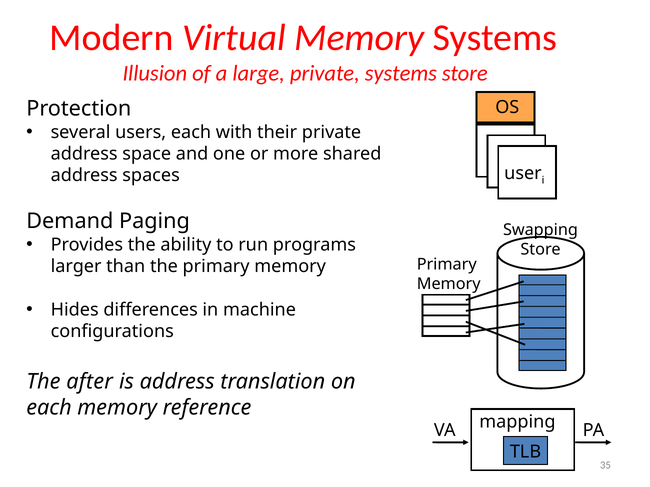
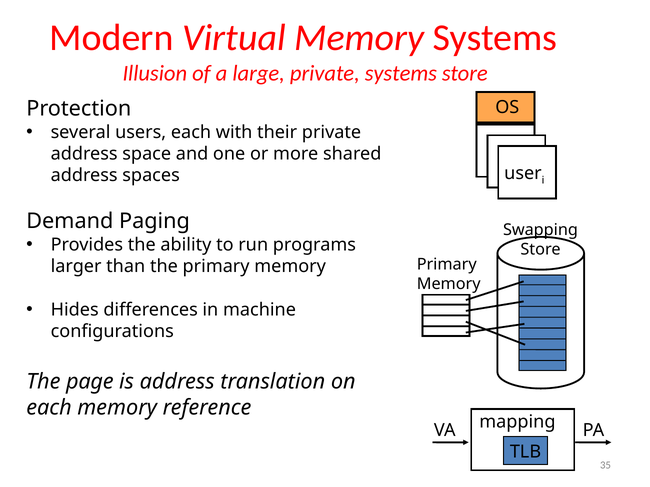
after: after -> page (90, 382)
